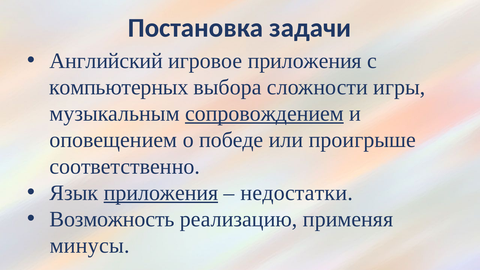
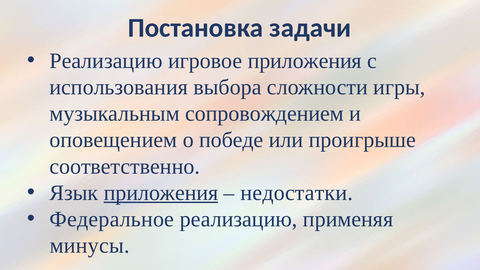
Английский: Английский -> Реализацию (106, 61)
компьютерных: компьютерных -> использования (119, 87)
сопровождением underline: present -> none (264, 114)
Возможность: Возможность -> Федеральное (112, 219)
